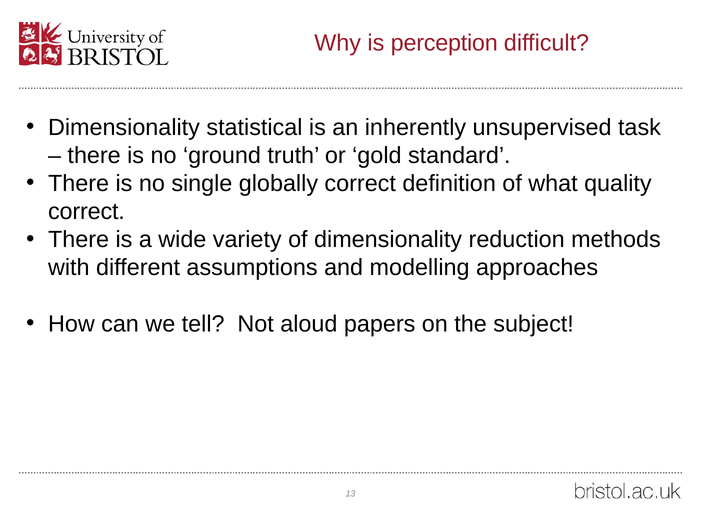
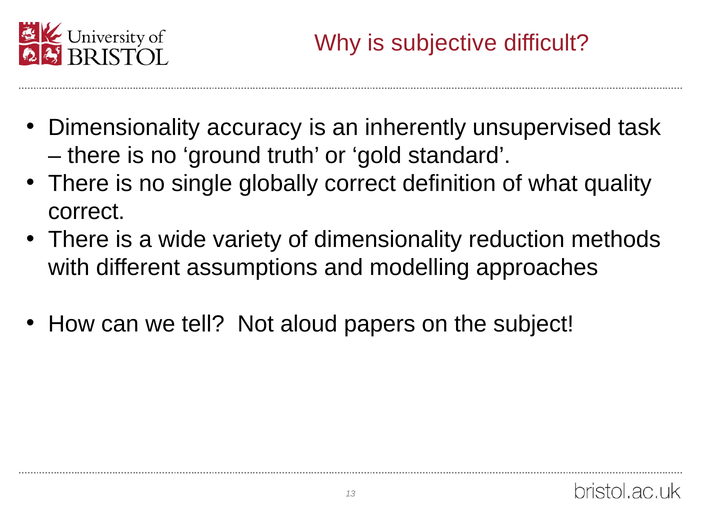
perception: perception -> subjective (444, 43)
statistical: statistical -> accuracy (254, 127)
